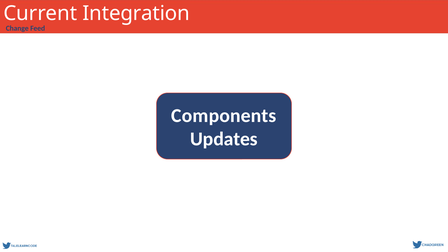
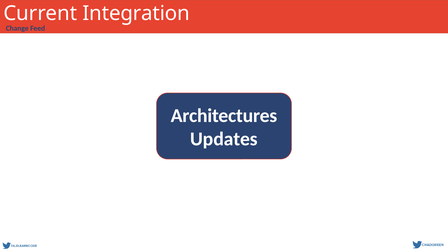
Components: Components -> Architectures (224, 116)
